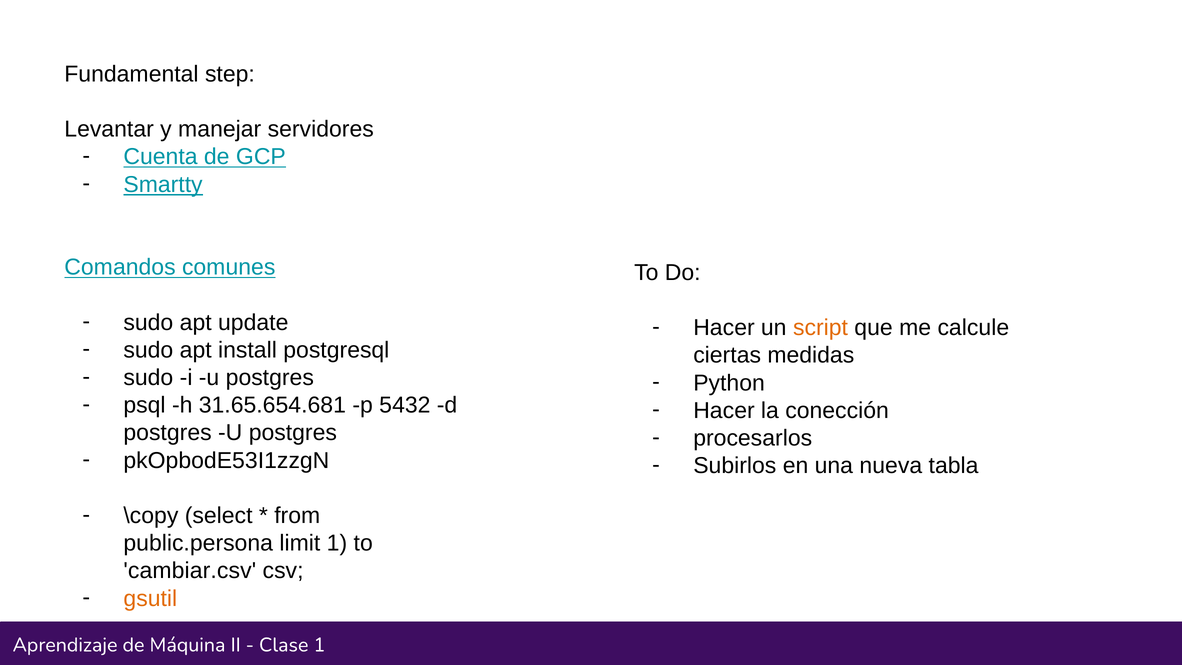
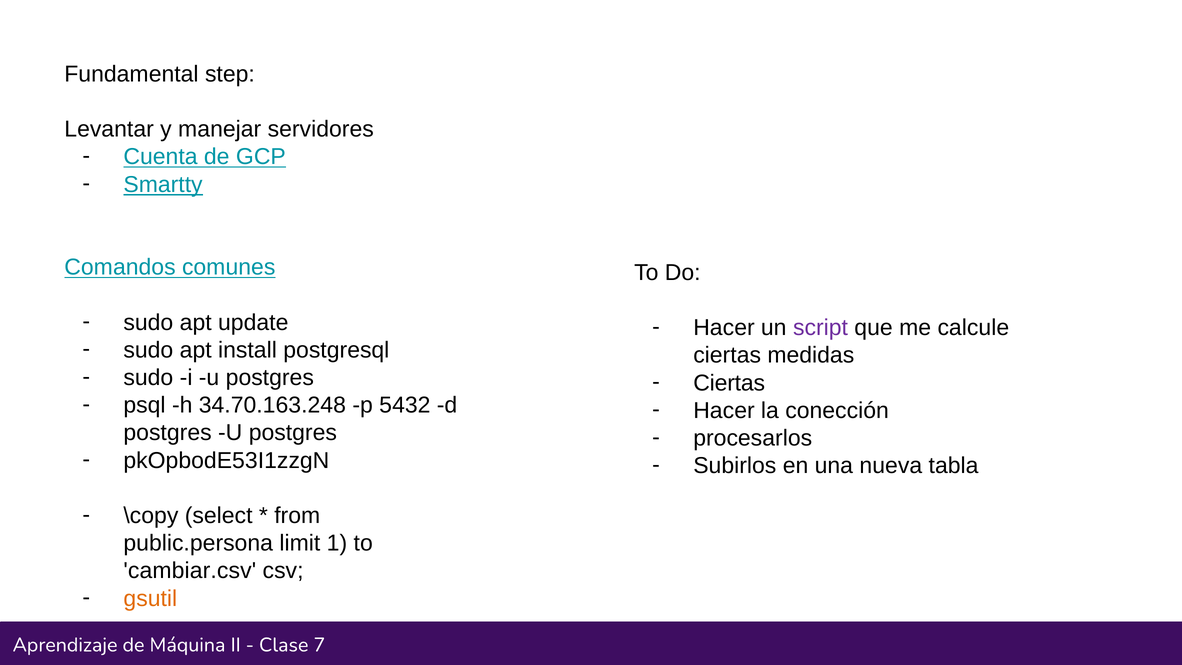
script colour: orange -> purple (820, 328)
Python: Python -> Ciertas (729, 383)
31.65.654.681: 31.65.654.681 -> 34.70.163.248 (272, 405)
Clase 1: 1 -> 7 (319, 645)
